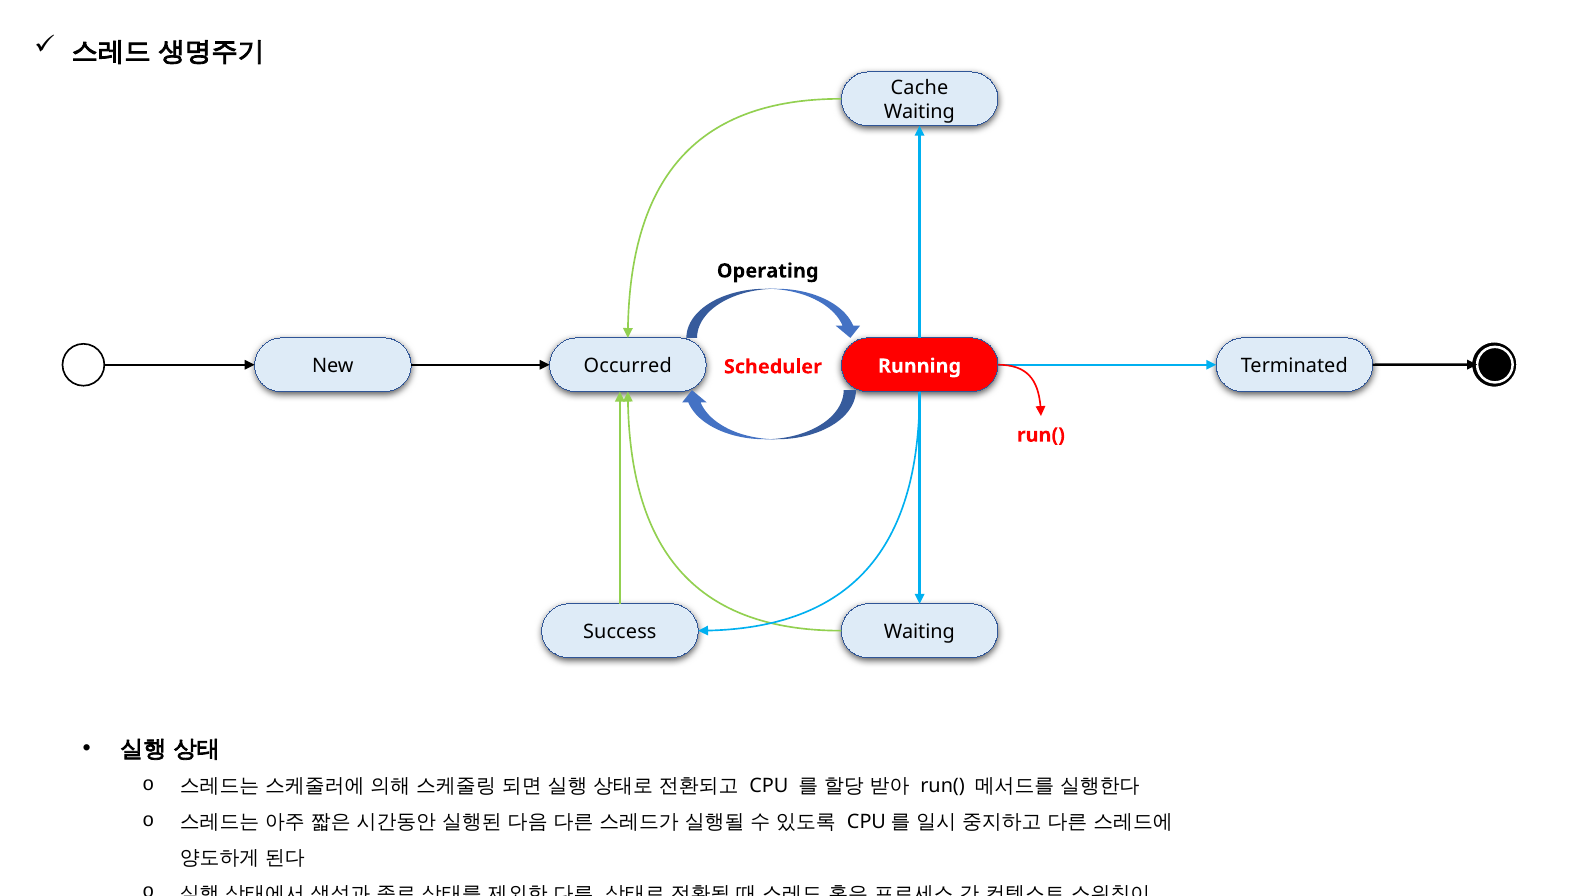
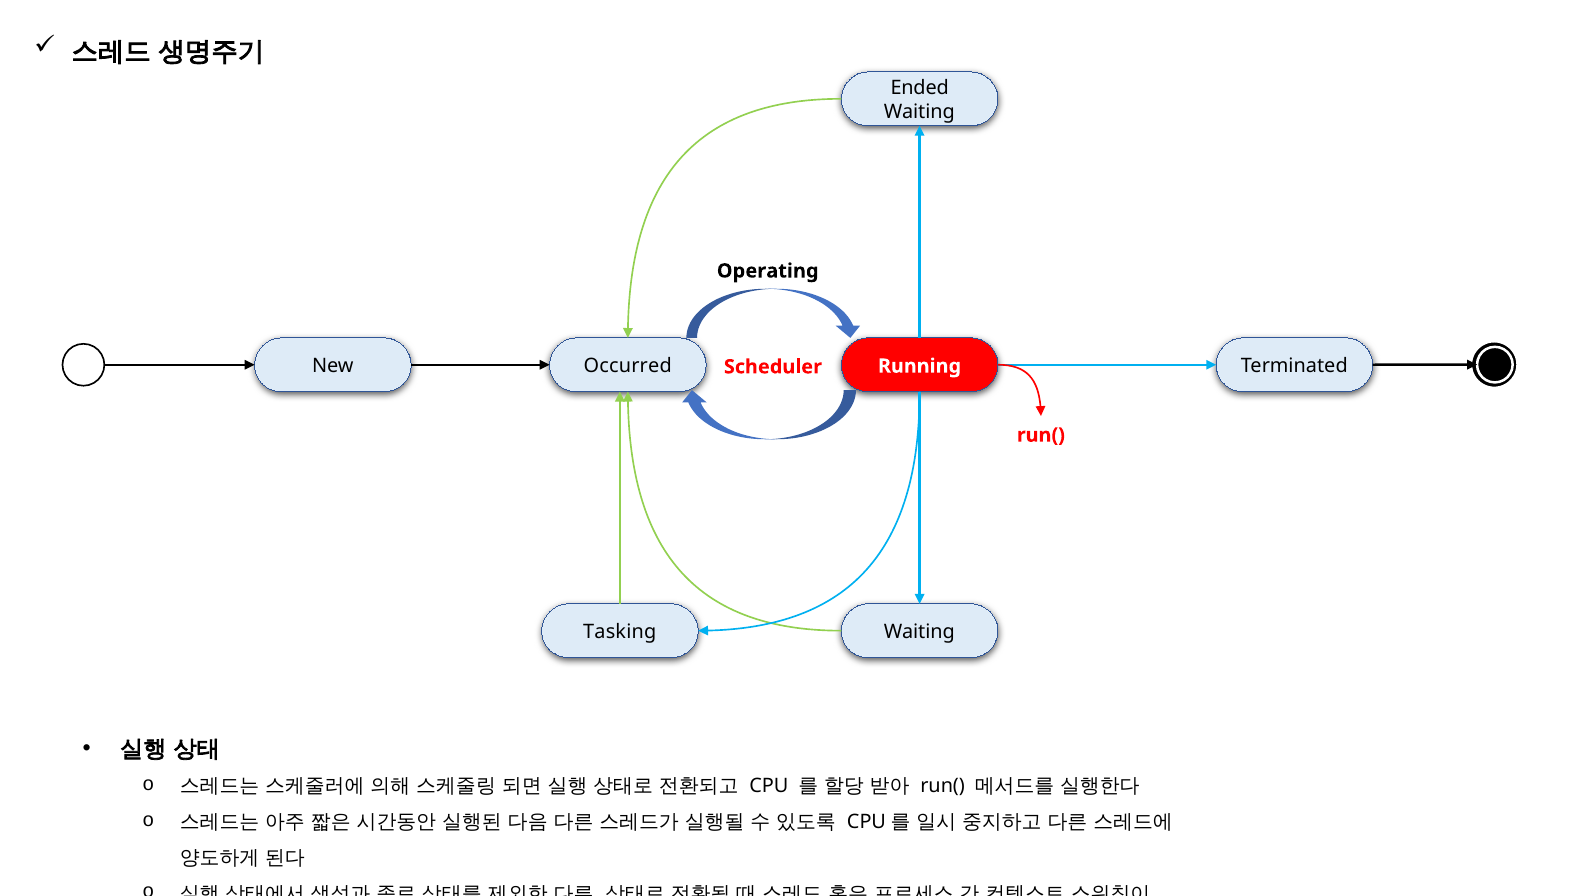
Cache: Cache -> Ended (920, 88)
Success: Success -> Tasking (620, 632)
